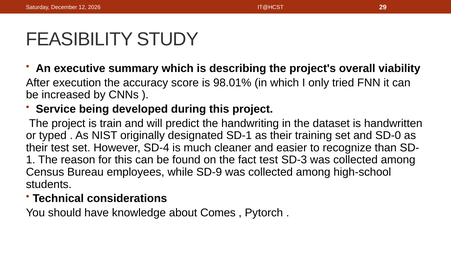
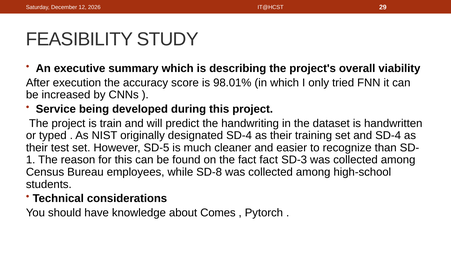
designated SD-1: SD-1 -> SD-4 (239, 135)
and SD-0: SD-0 -> SD-4 (388, 135)
SD-4: SD-4 -> SD-5 (156, 148)
fact test: test -> fact (269, 160)
SD-9: SD-9 -> SD-8 (209, 172)
